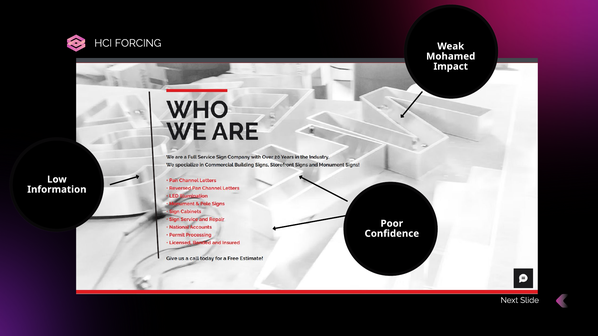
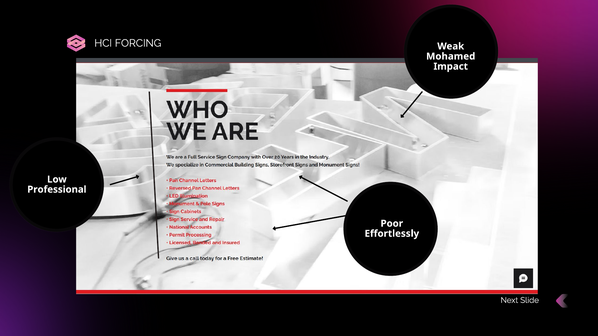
Information: Information -> Professional (57, 190)
Confidence: Confidence -> Effortlessly (392, 234)
